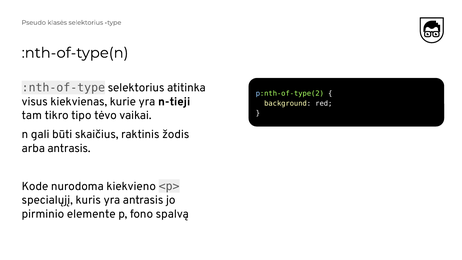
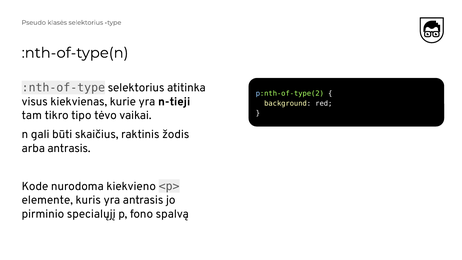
specialųjį: specialųjį -> elemente (47, 200)
elemente: elemente -> specialųjį (91, 214)
